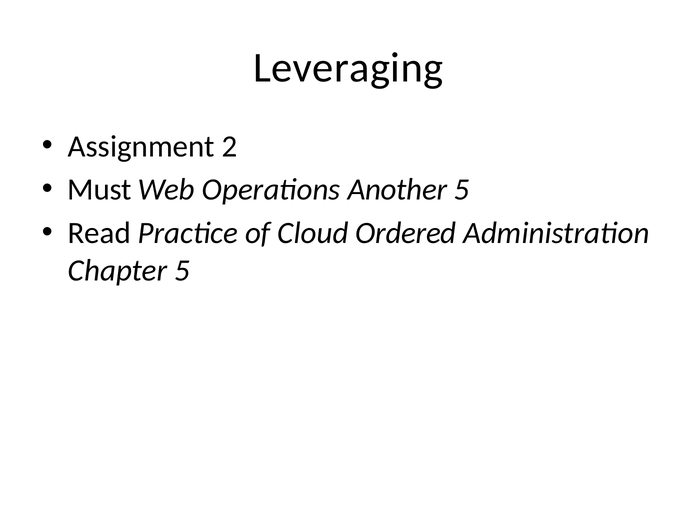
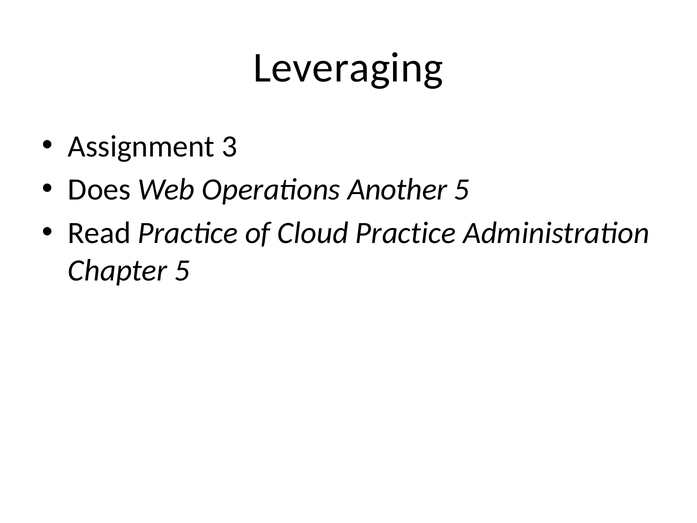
2: 2 -> 3 (230, 146)
Must: Must -> Does (99, 190)
Cloud Ordered: Ordered -> Practice (406, 233)
